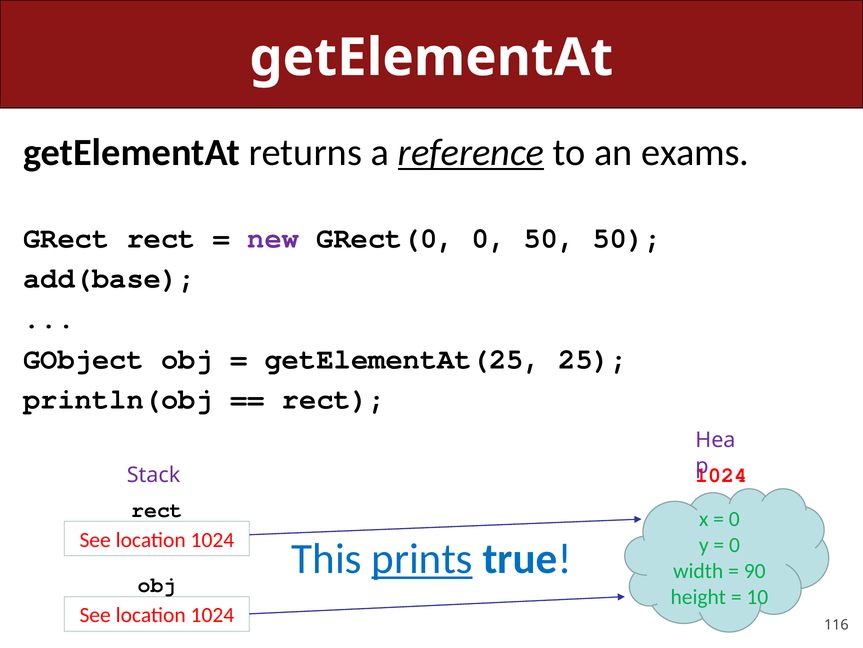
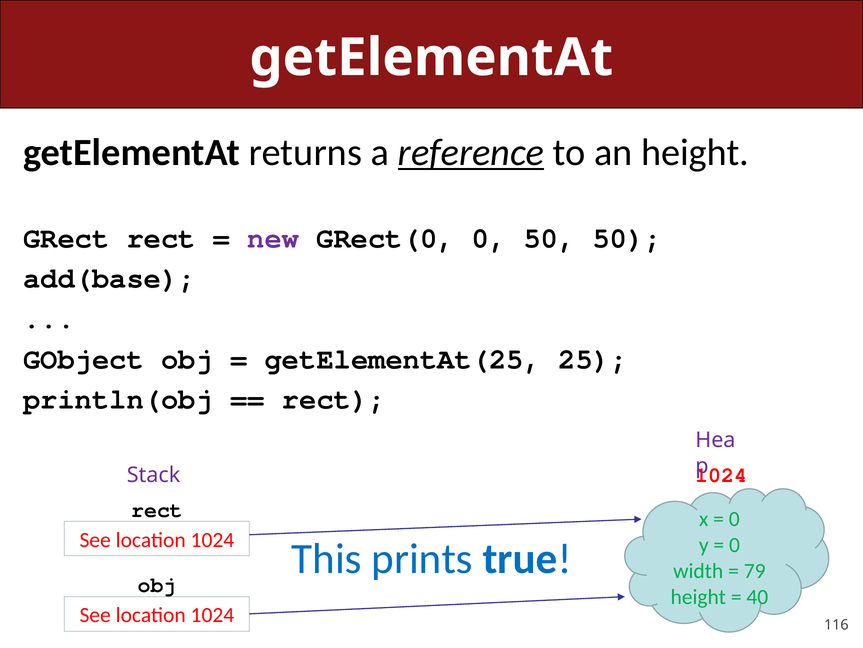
an exams: exams -> height (695, 152)
prints underline: present -> none (422, 559)
90: 90 -> 79 (755, 570)
10: 10 -> 40 (757, 596)
